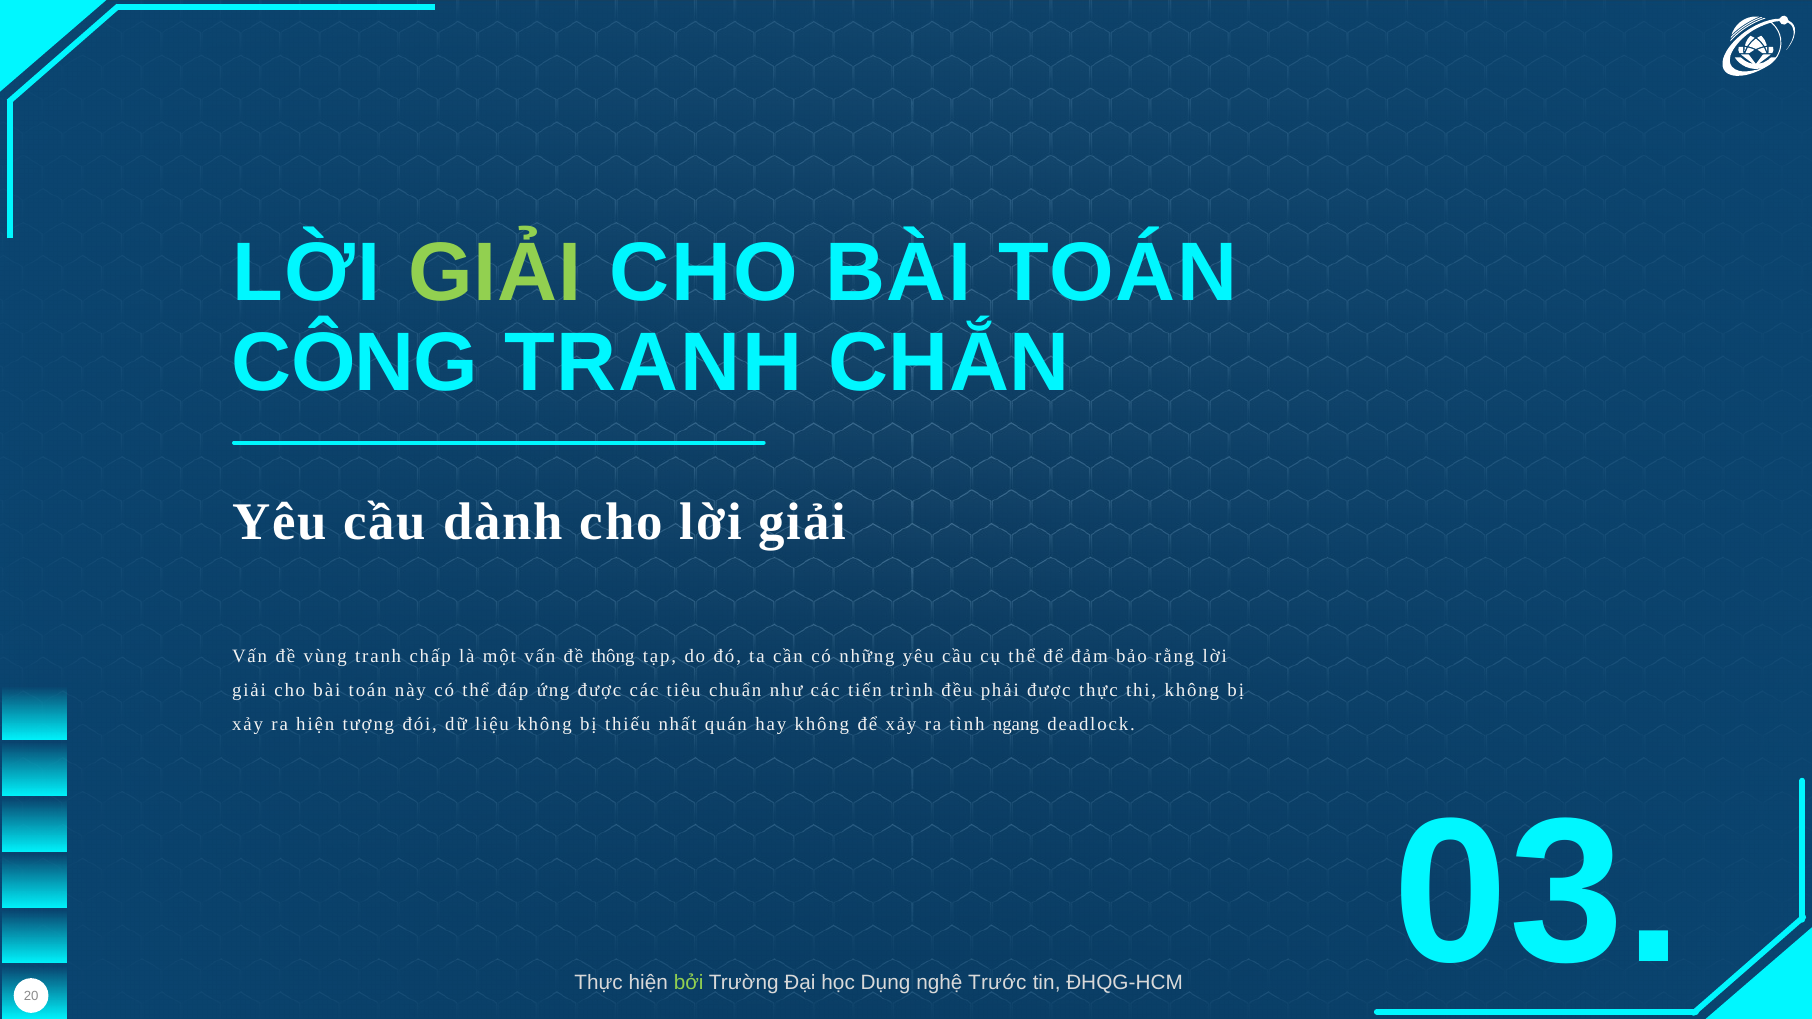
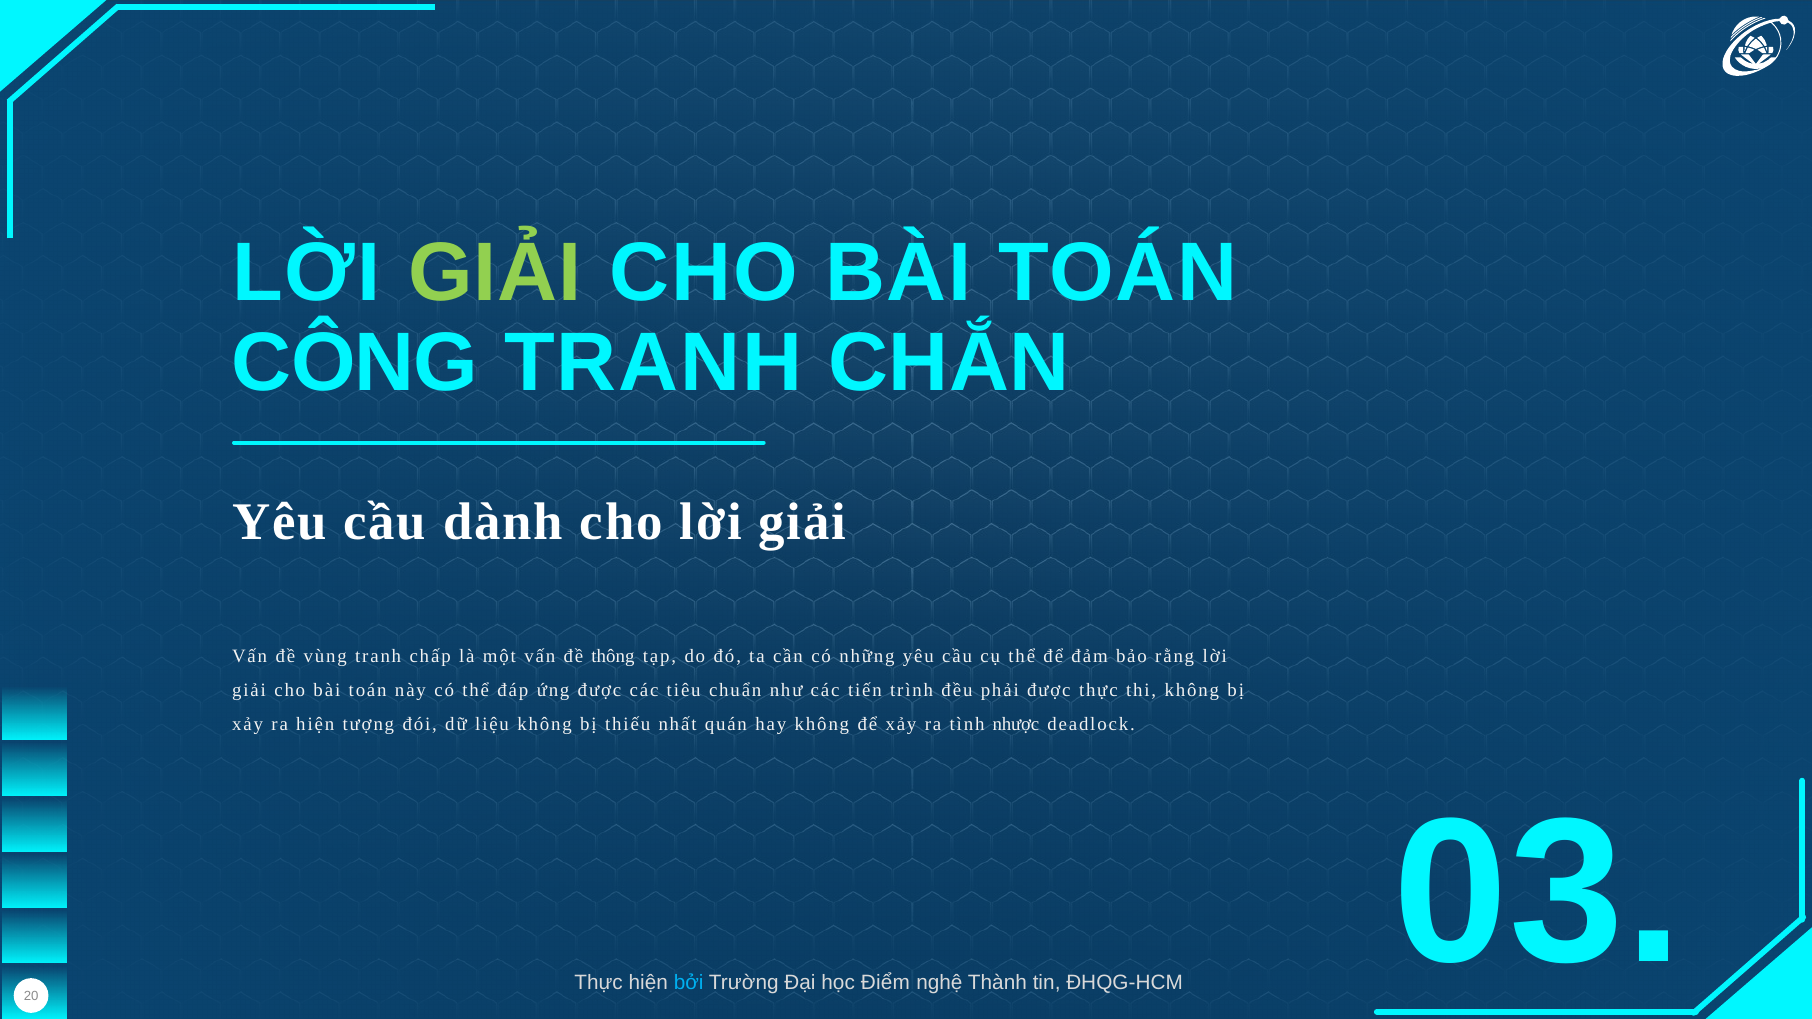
ngang: ngang -> nhược (1016, 724)
bởi colour: light green -> light blue (689, 983)
Dụng: Dụng -> Điểm (885, 983)
Trước: Trước -> Thành (997, 983)
